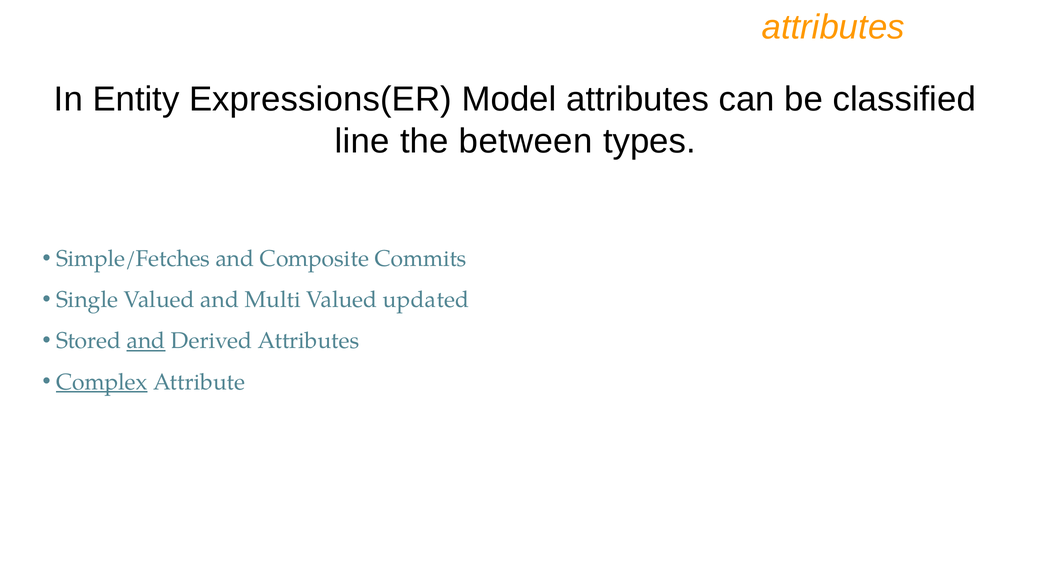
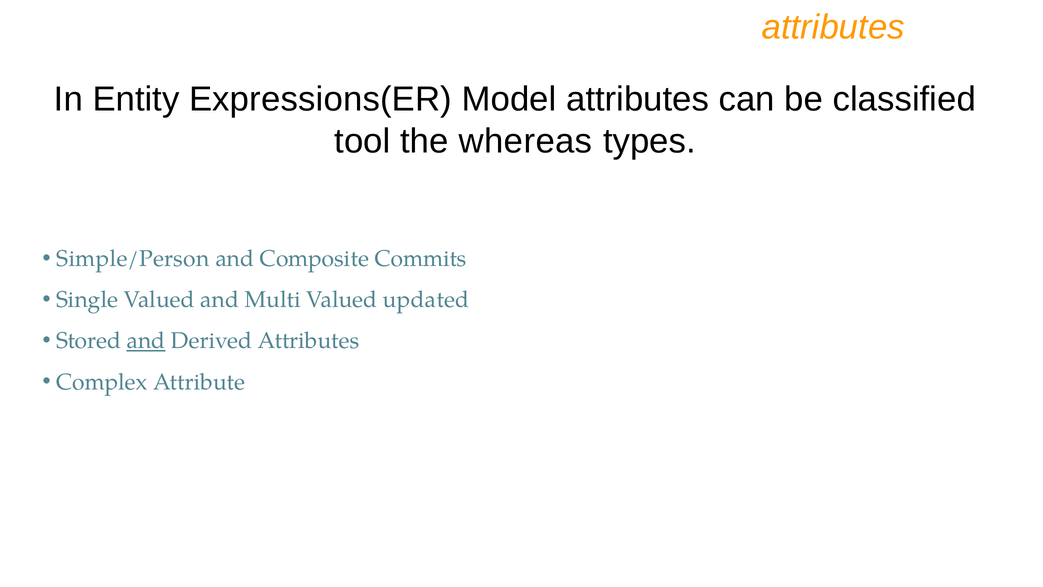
line: line -> tool (362, 141)
between: between -> whereas (526, 141)
Simple/Fetches: Simple/Fetches -> Simple/Person (133, 259)
Complex underline: present -> none (102, 382)
